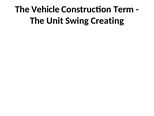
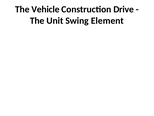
Term: Term -> Drive (124, 9)
Creating: Creating -> Element (107, 21)
